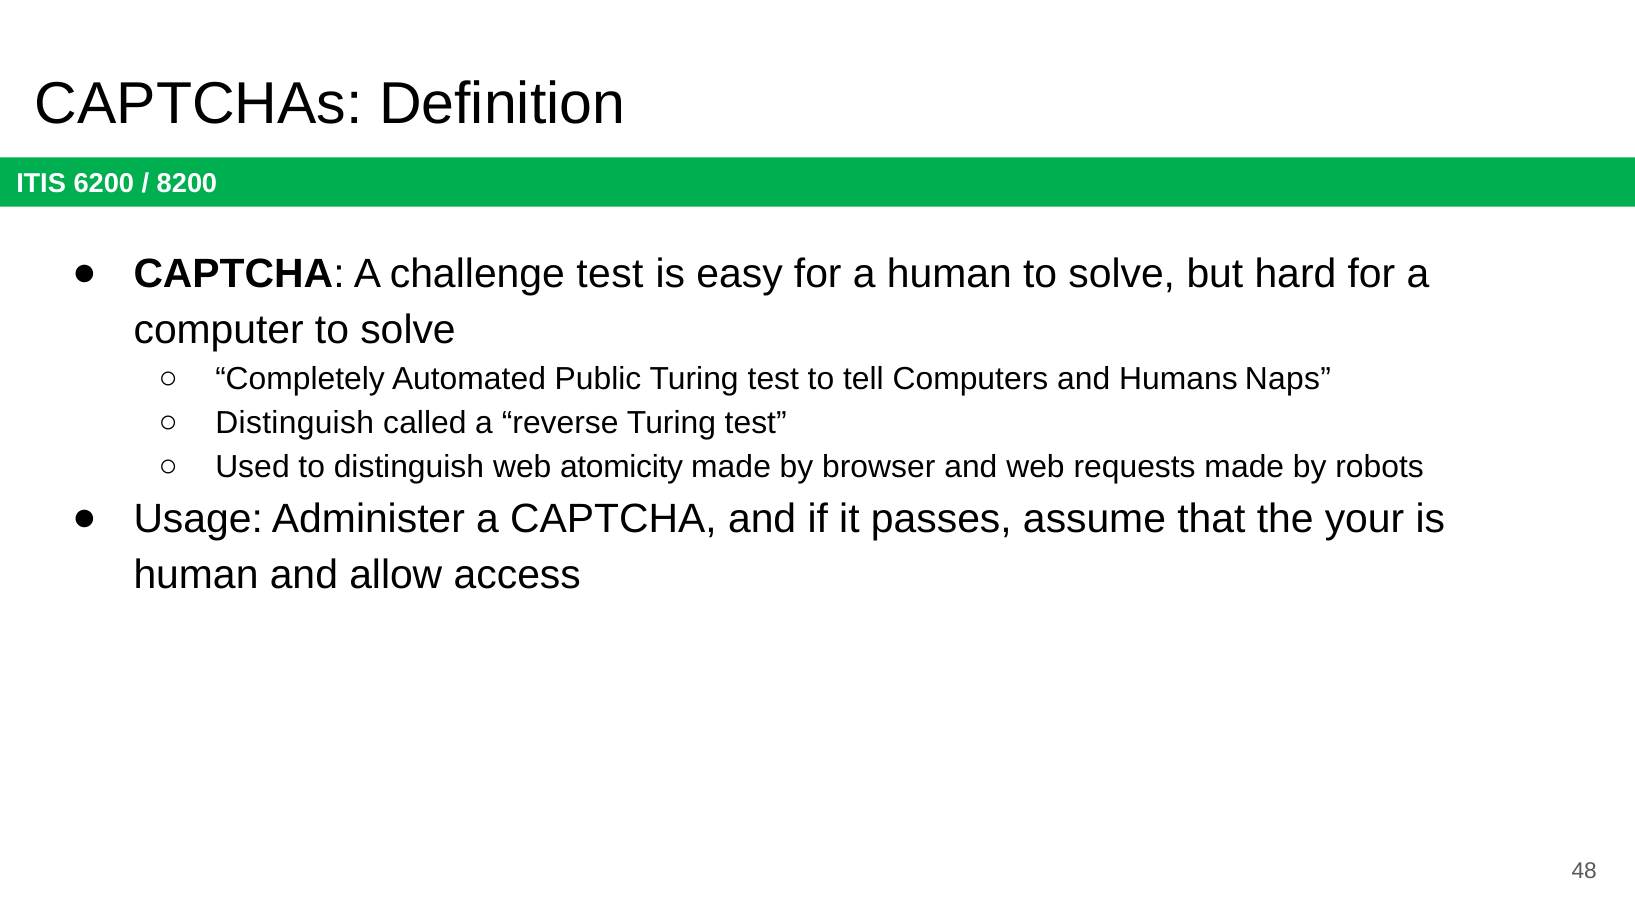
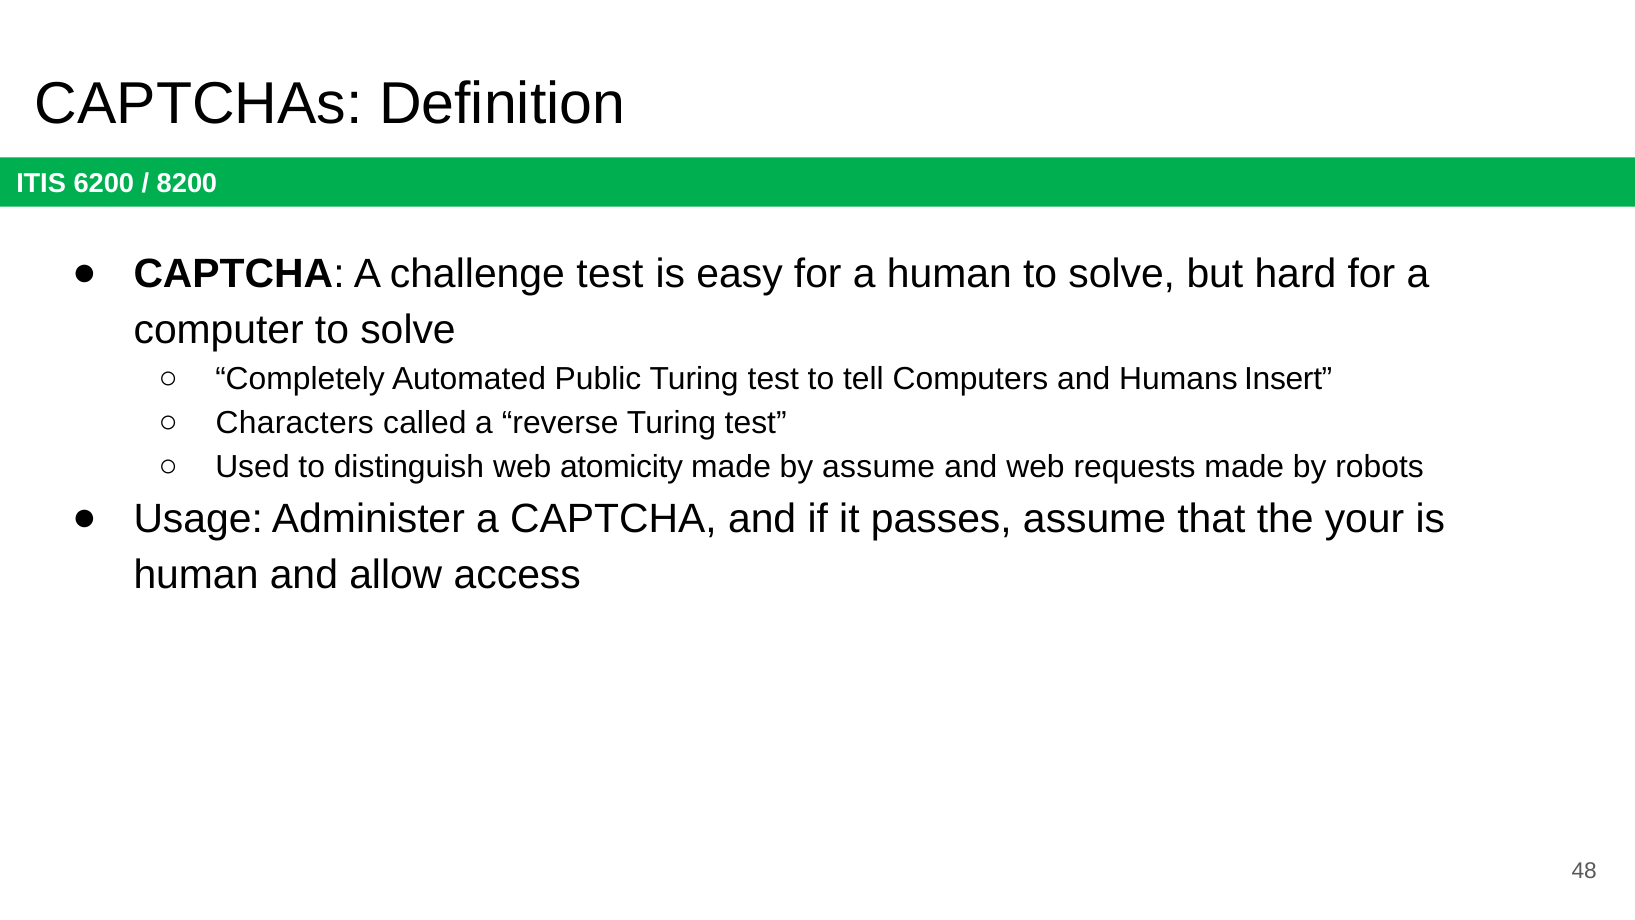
Naps: Naps -> Insert (1288, 379)
Distinguish: Distinguish -> Characters (295, 423)
by browser: browser -> assume (879, 467)
